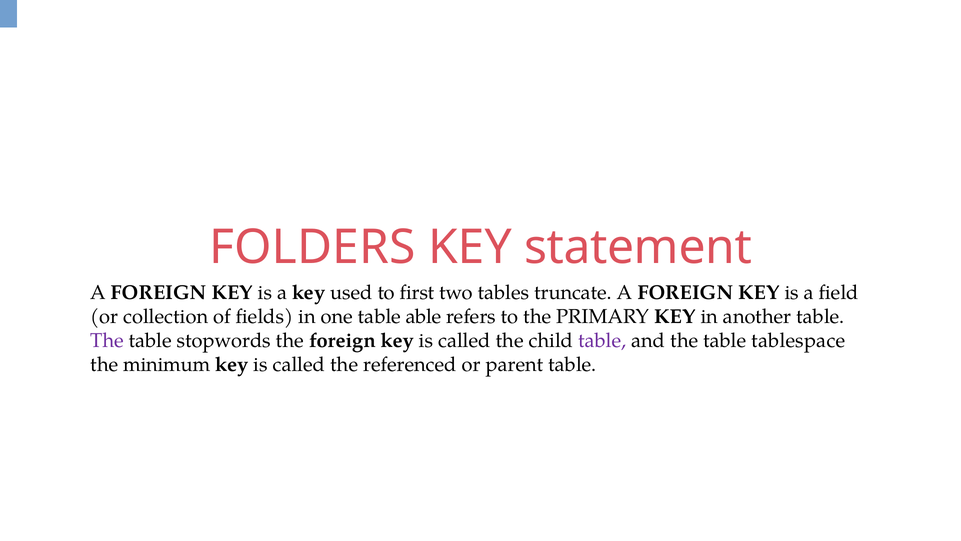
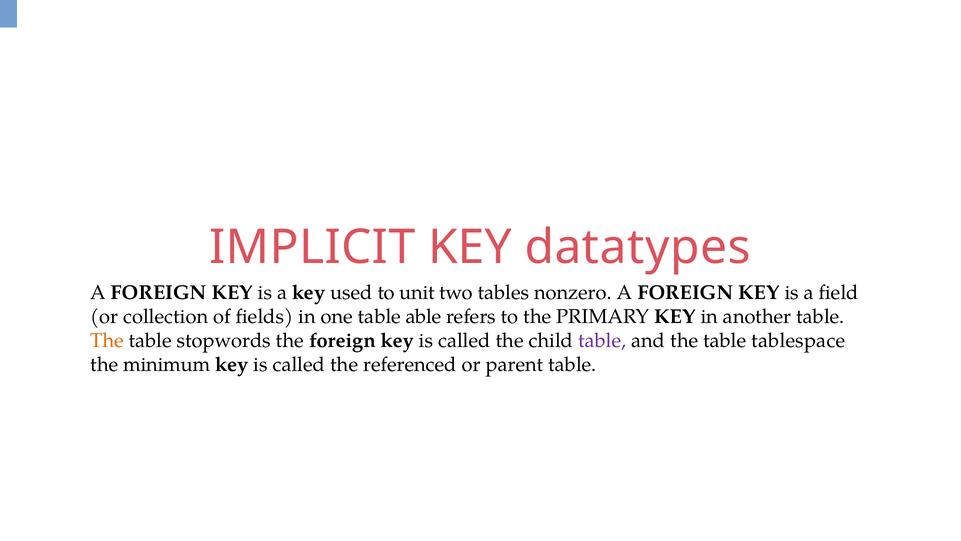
FOLDERS: FOLDERS -> IMPLICIT (312, 247)
statement: statement -> datatypes (638, 247)
first: first -> unit (417, 292)
truncate: truncate -> nonzero (573, 292)
The colour: purple -> orange (107, 340)
